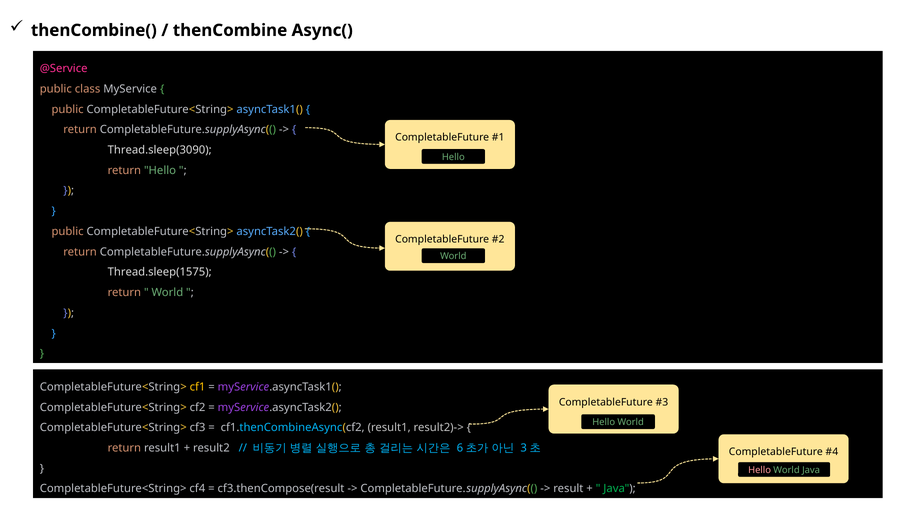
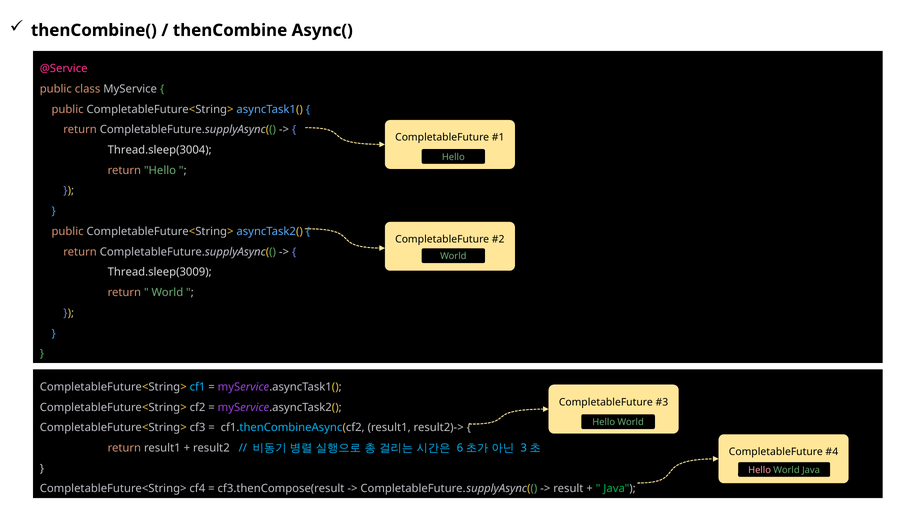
Thread.sleep(3090: Thread.sleep(3090 -> Thread.sleep(3004 (160, 150)
Thread.sleep(1575: Thread.sleep(1575 -> Thread.sleep(3009 (160, 272)
cf1 colour: yellow -> light blue (198, 387)
